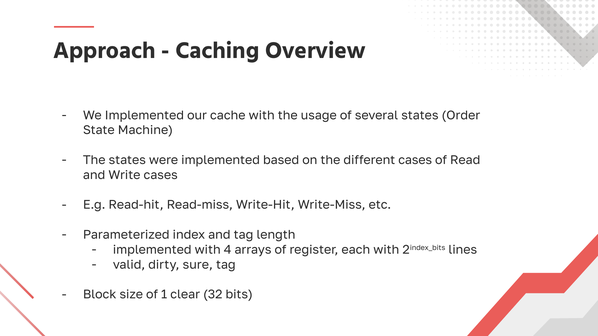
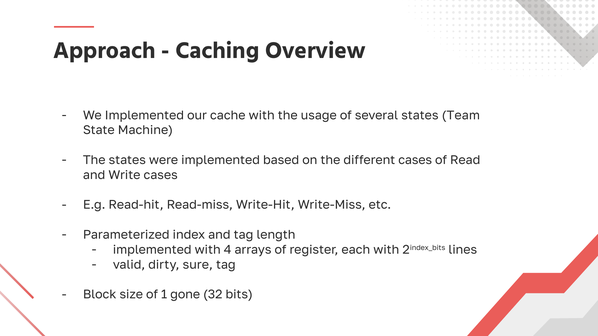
Order: Order -> Team (461, 115)
clear: clear -> gone (185, 295)
